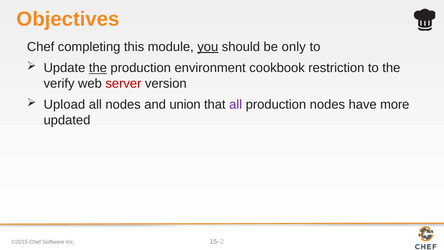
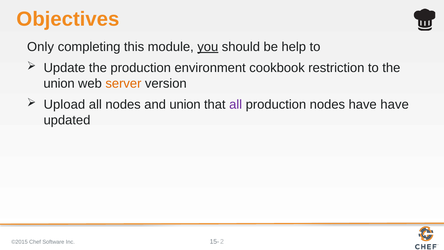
Chef: Chef -> Only (41, 47)
only: only -> help (294, 47)
the underline: present -> none (98, 68)
verify: verify -> union (59, 83)
server colour: red -> orange (123, 83)
have more: more -> have (395, 105)
